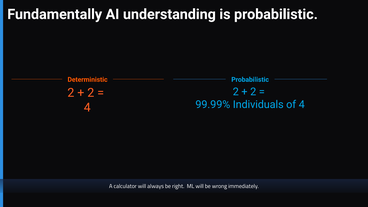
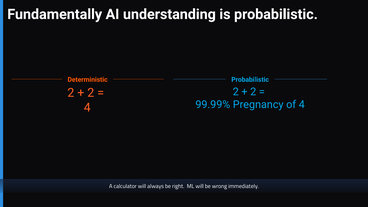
Individuals: Individuals -> Pregnancy (258, 105)
